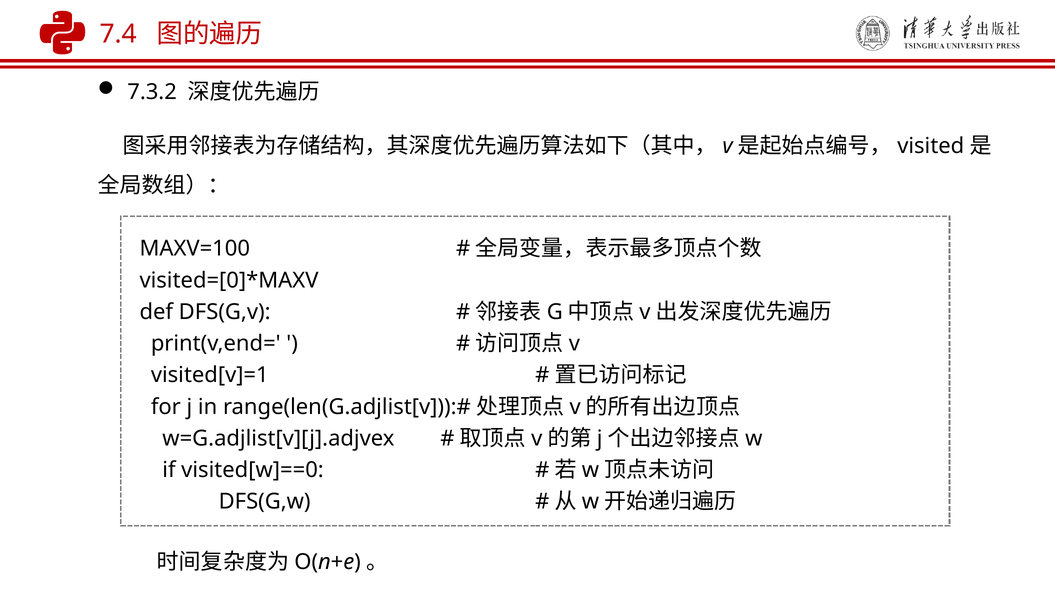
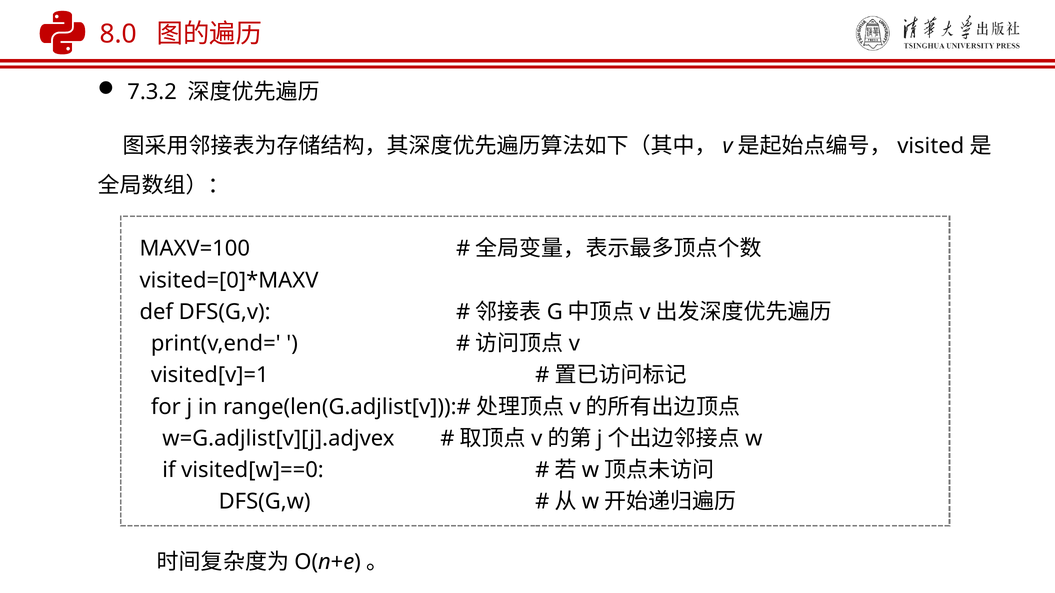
7.4: 7.4 -> 8.0 (118, 34)
